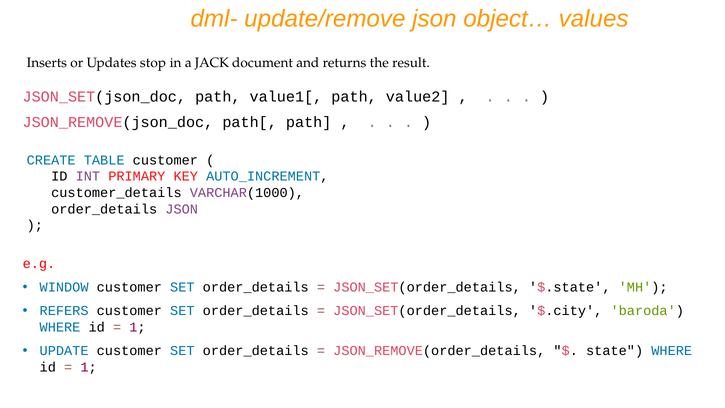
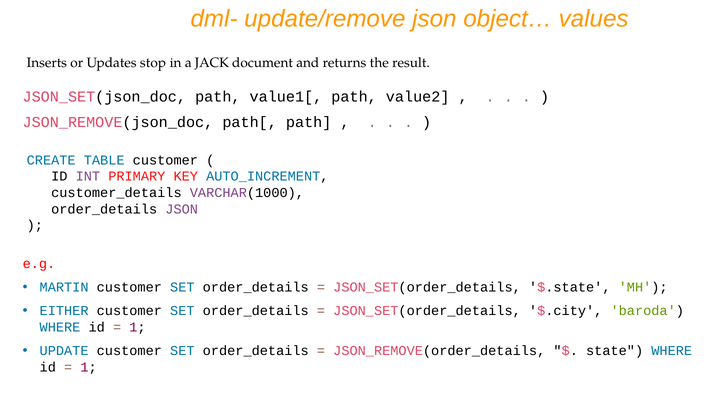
WINDOW: WINDOW -> MARTIN (64, 287)
REFERS: REFERS -> EITHER (64, 311)
